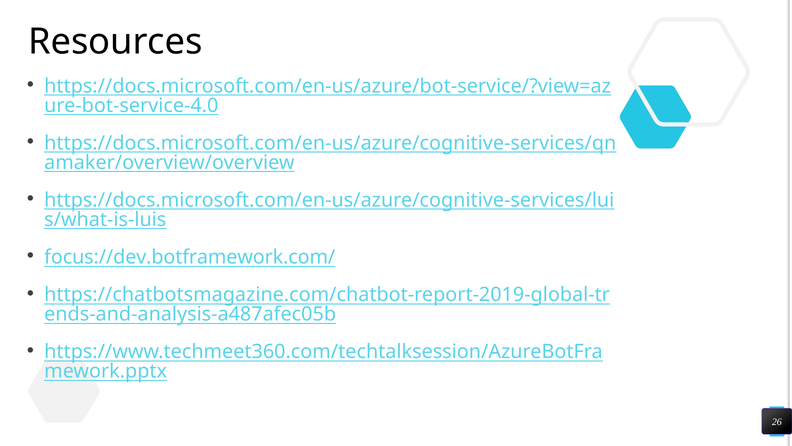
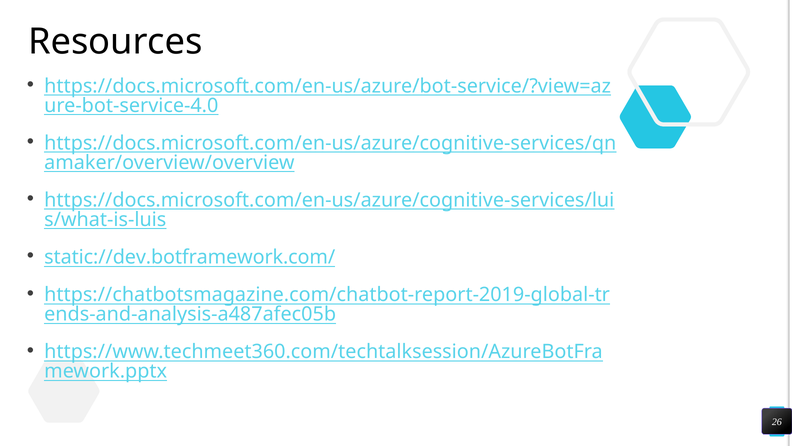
focus://dev.botframework.com/: focus://dev.botframework.com/ -> static://dev.botframework.com/ (190, 257)
